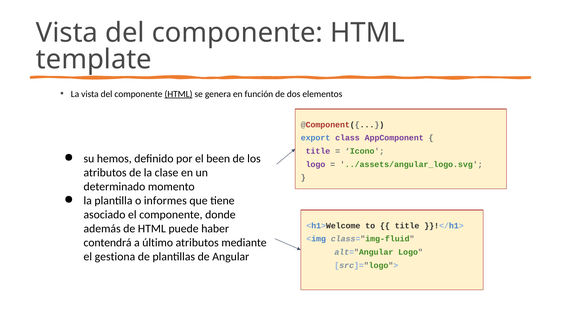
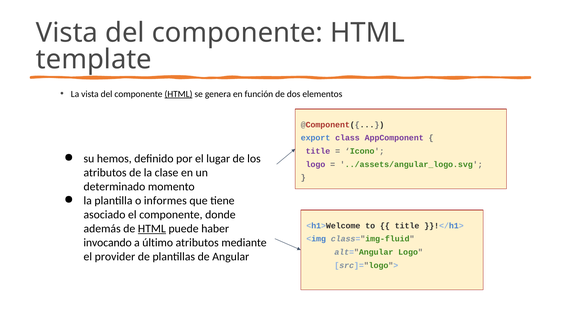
been: been -> lugar (218, 159)
HTML underline: none -> present (152, 229)
contendrá: contendrá -> invocando (108, 243)
gestiona: gestiona -> provider (115, 257)
